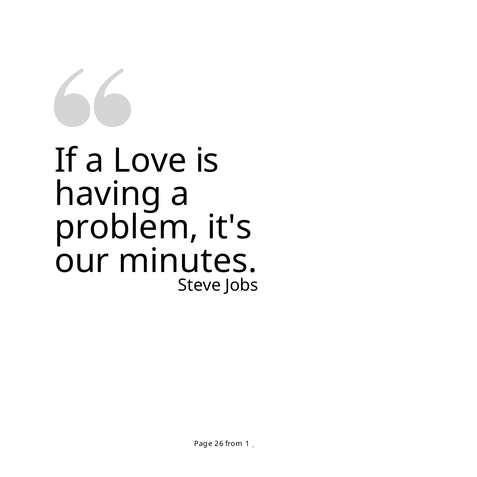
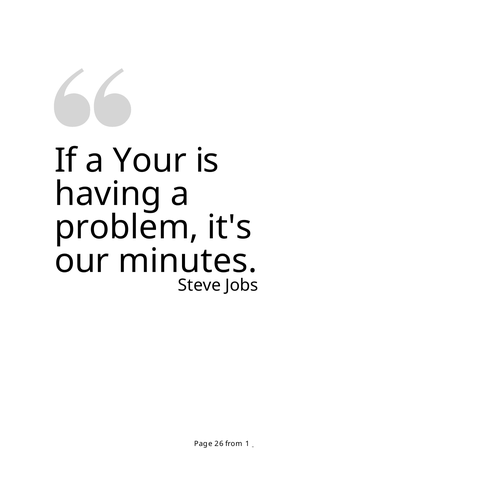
Love: Love -> Your (150, 161)
